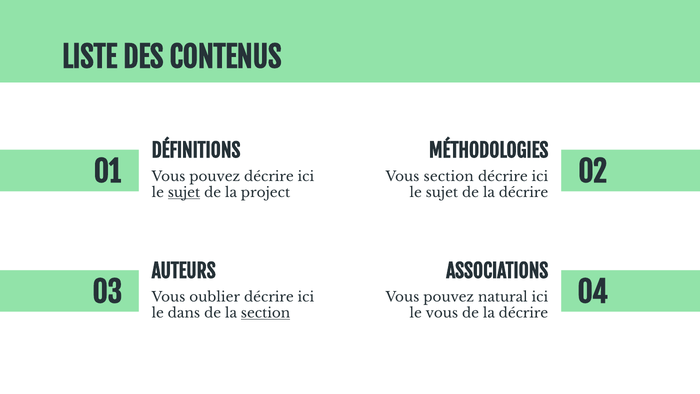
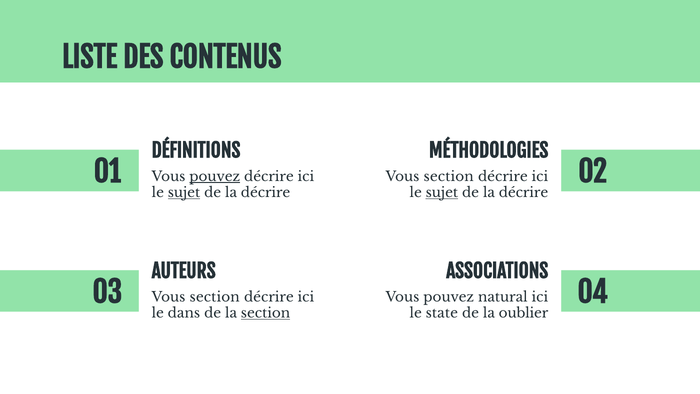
pouvez underline: none -> present (215, 176)
project: project -> décrire (266, 193)
sujet underline: none -> present (442, 193)
03 Vous oublier: oublier -> section (215, 297)
le vous: vous -> state (442, 313)
décrire: décrire -> oublier (523, 313)
